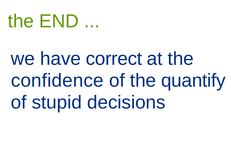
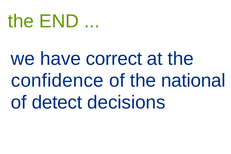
quantify: quantify -> national (193, 81)
stupid: stupid -> detect (57, 102)
